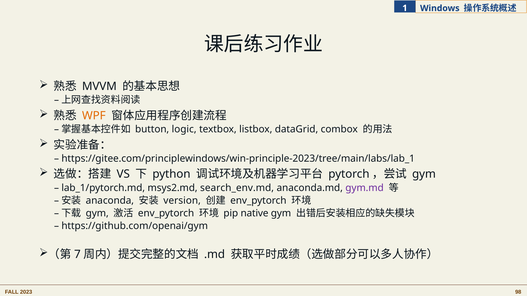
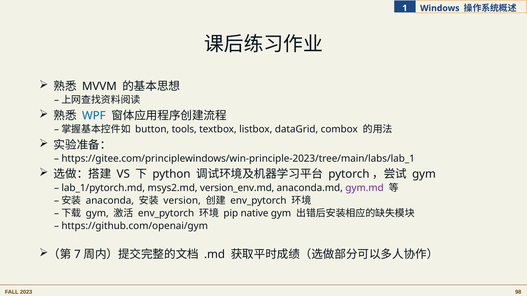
WPF colour: orange -> blue (94, 116)
logic: logic -> tools (184, 129)
search_env.md: search_env.md -> version_env.md (237, 188)
